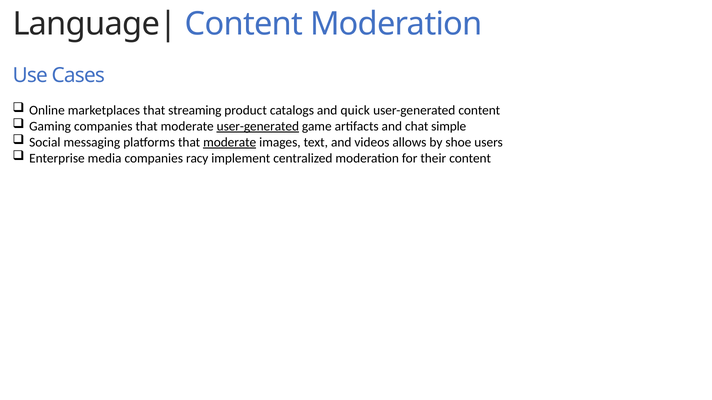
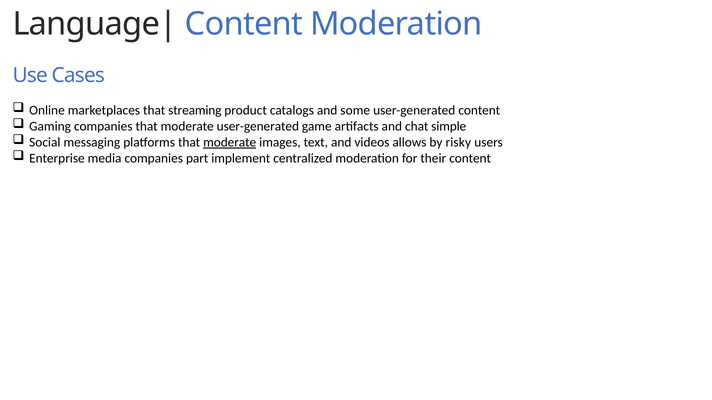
quick: quick -> some (355, 110)
user-generated underline: present -> none (258, 126)
shoe: shoe -> risky (458, 142)
racy: racy -> part (197, 158)
